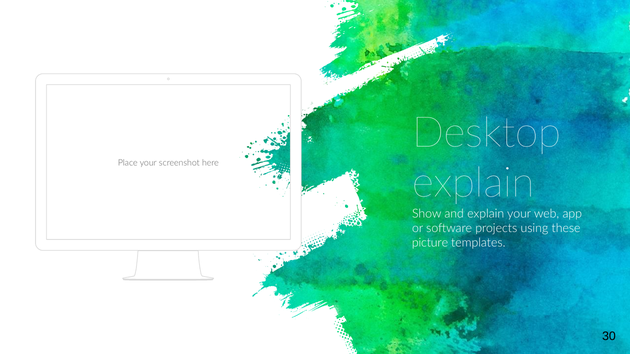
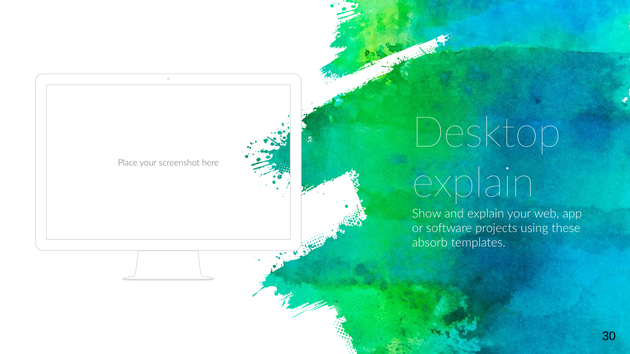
picture: picture -> absorb (430, 243)
